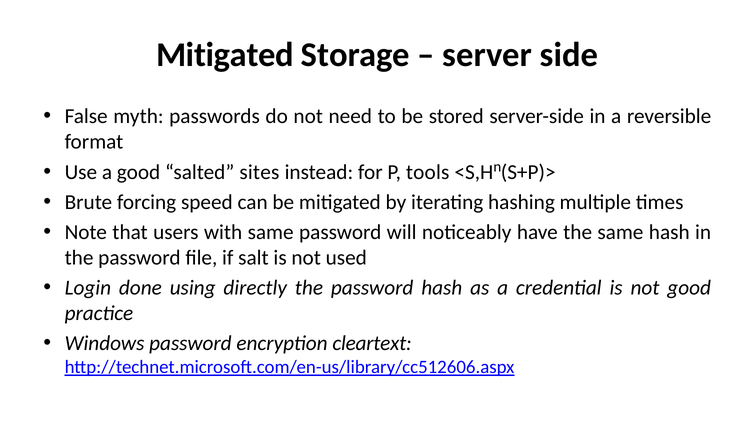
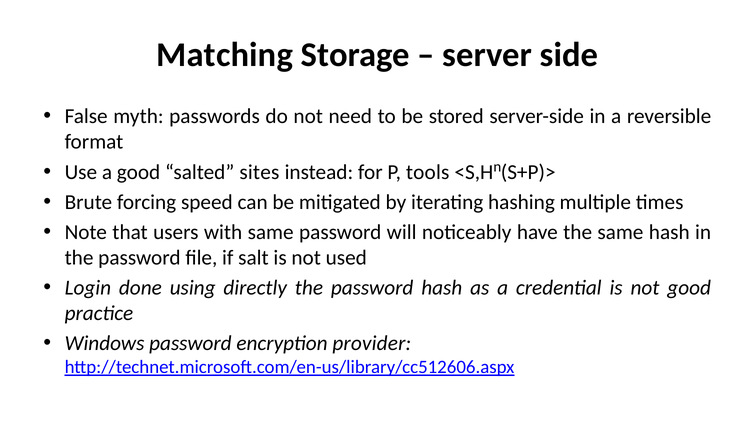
Mitigated: Mitigated -> Matching (225, 55)
cleartext: cleartext -> provider (372, 343)
